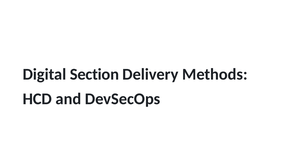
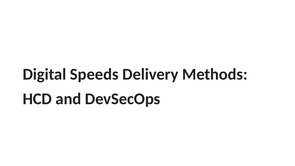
Section: Section -> Speeds (94, 74)
